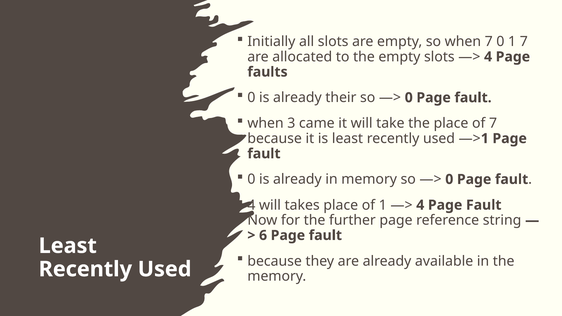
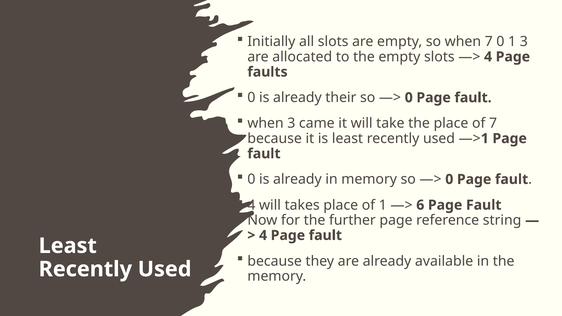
1 7: 7 -> 3 (524, 42)
4: 4 -> 6 (420, 205)
6: 6 -> 4 (263, 235)
